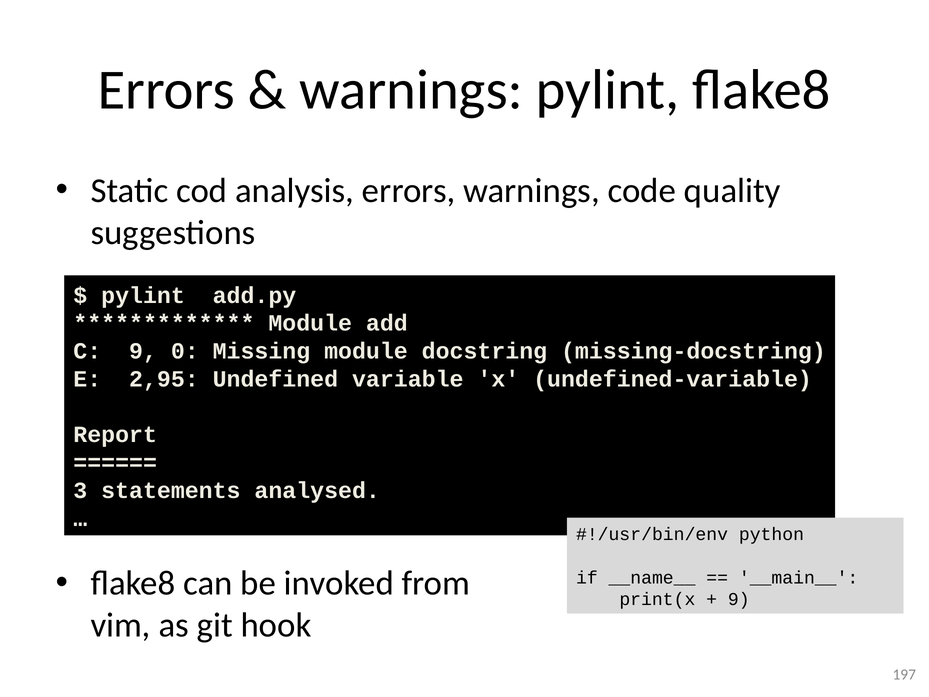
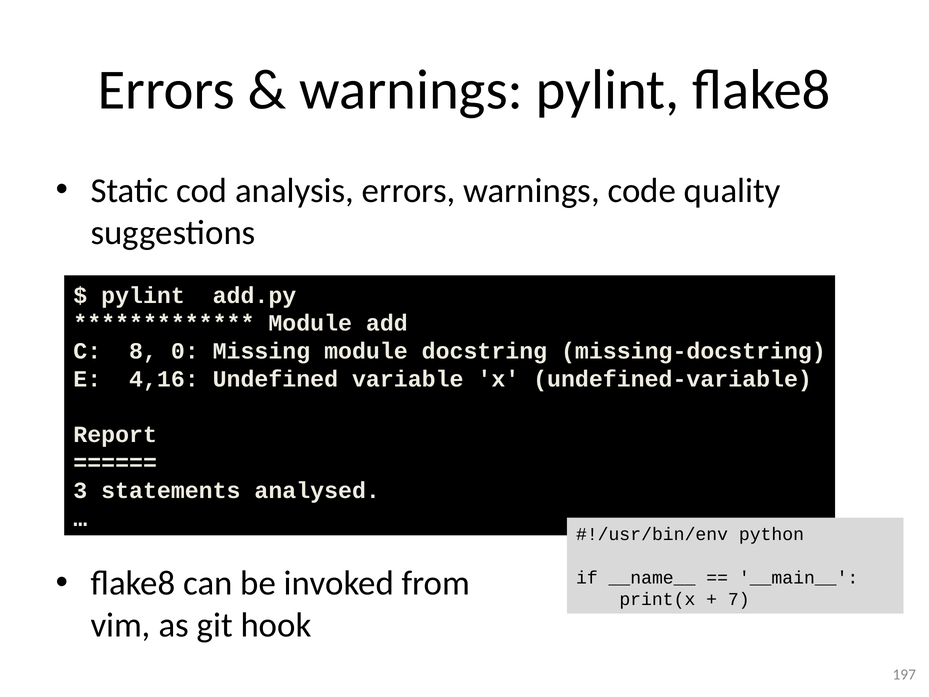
C 9: 9 -> 8 (143, 351)
2,95: 2,95 -> 4,16 (164, 379)
9: 9 -> 7 (739, 599)
